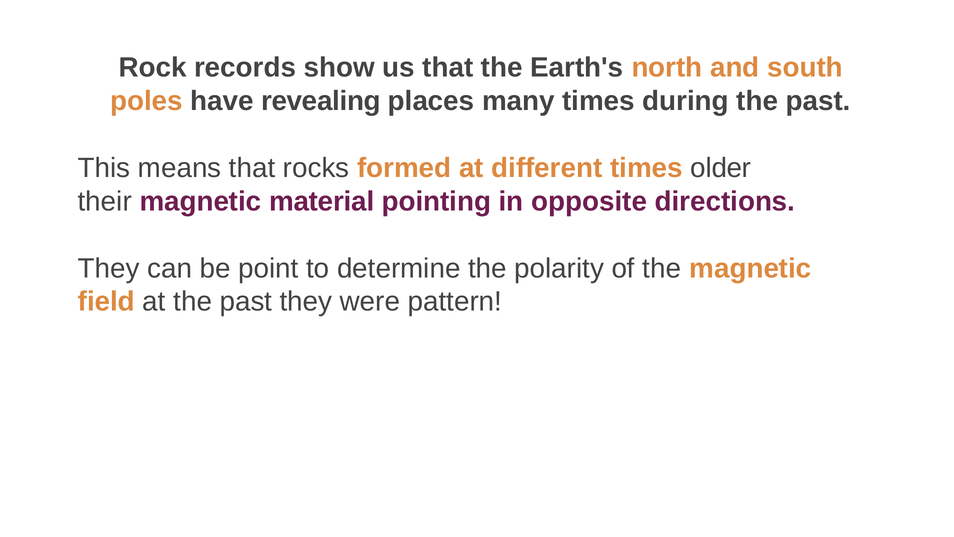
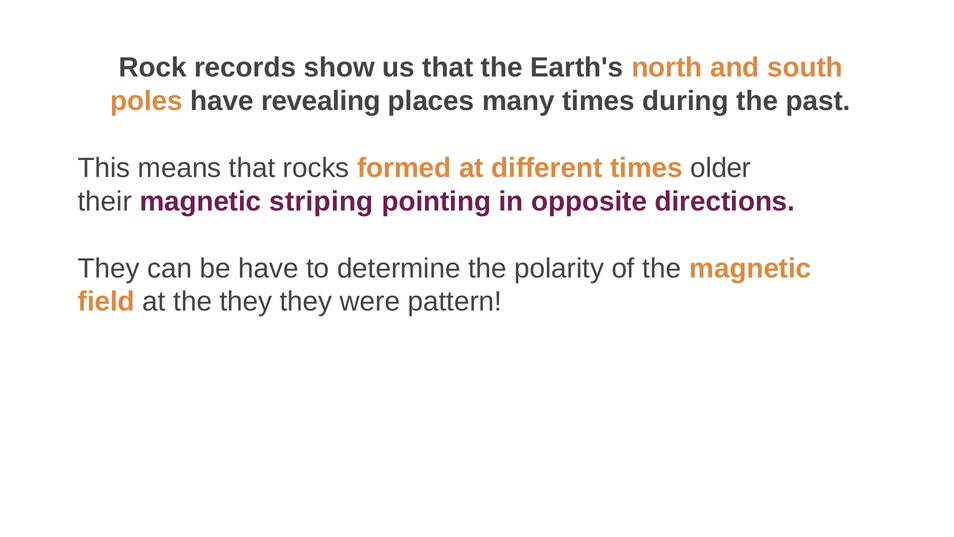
material: material -> striping (321, 201)
be point: point -> have (268, 268)
at the past: past -> they (246, 302)
